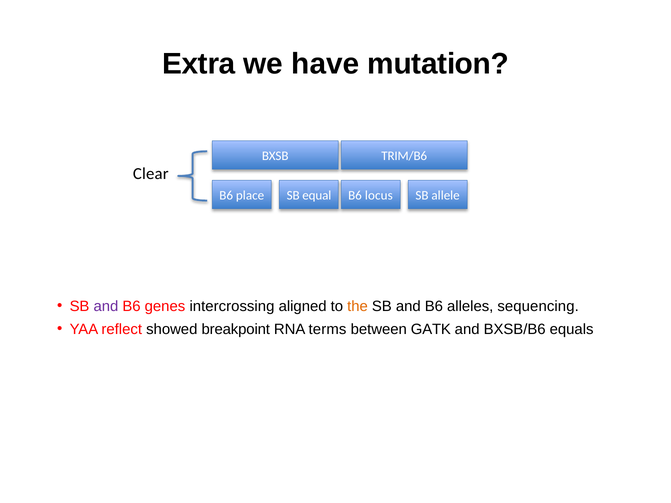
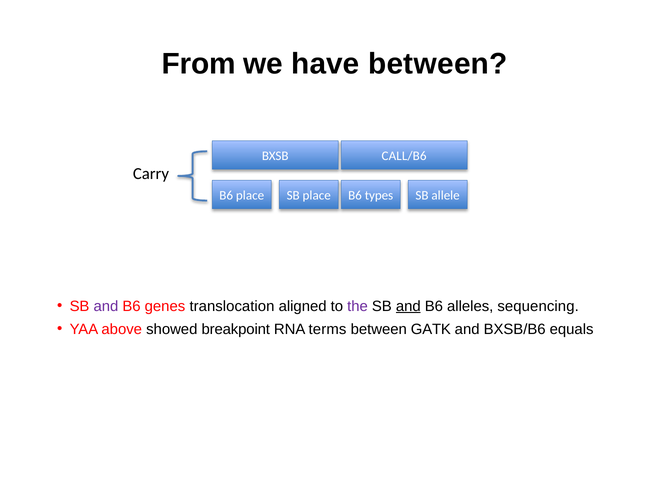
Extra: Extra -> From (199, 64)
have mutation: mutation -> between (438, 64)
TRIM/B6: TRIM/B6 -> CALL/B6 (404, 156)
Clear: Clear -> Carry (151, 174)
SB equal: equal -> place (317, 196)
locus: locus -> types (379, 196)
intercrossing: intercrossing -> translocation (232, 306)
the colour: orange -> purple (358, 306)
and underline: none -> present (408, 306)
reflect: reflect -> above (122, 330)
